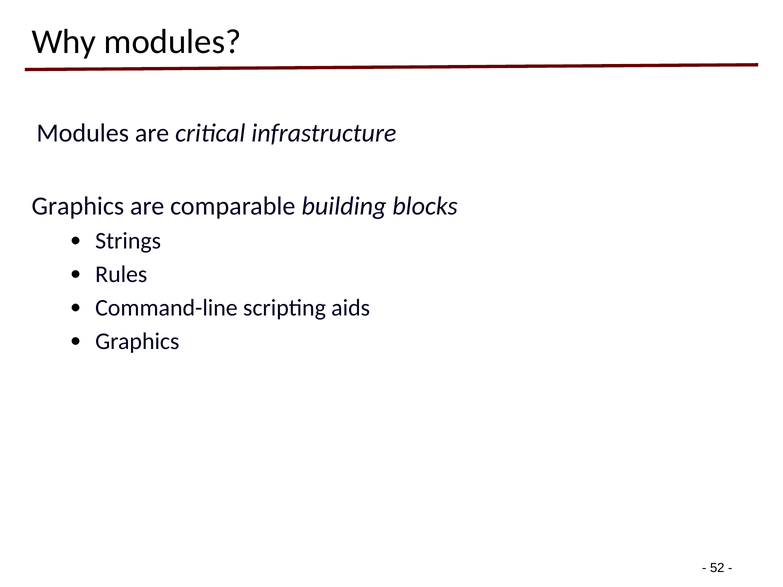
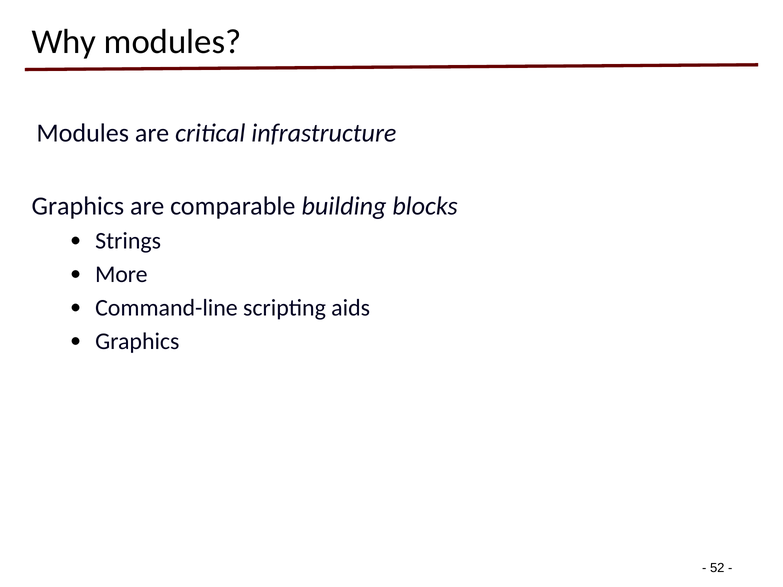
Rules: Rules -> More (121, 274)
